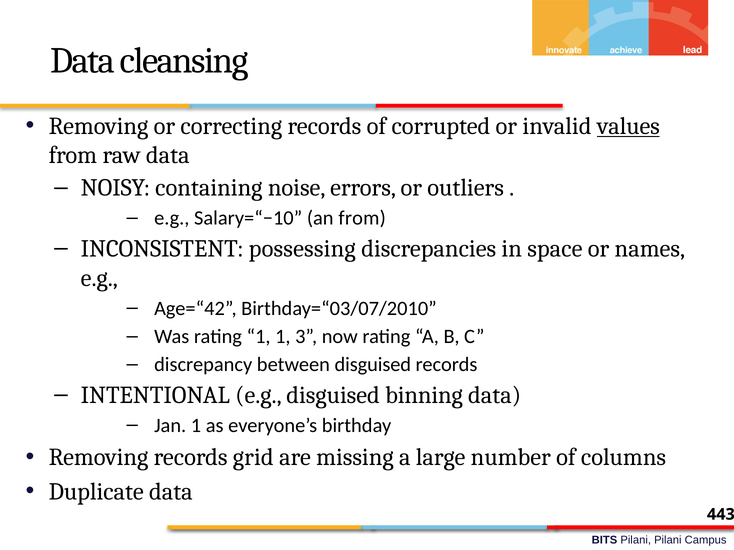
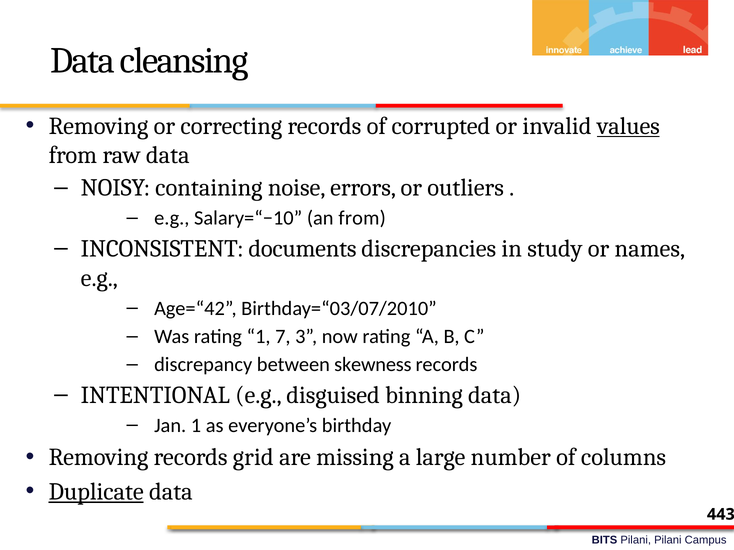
possessing: possessing -> documents (302, 249)
space: space -> study (555, 249)
1 1: 1 -> 7 (283, 337)
between disguised: disguised -> skewness (373, 365)
Duplicate underline: none -> present (96, 492)
